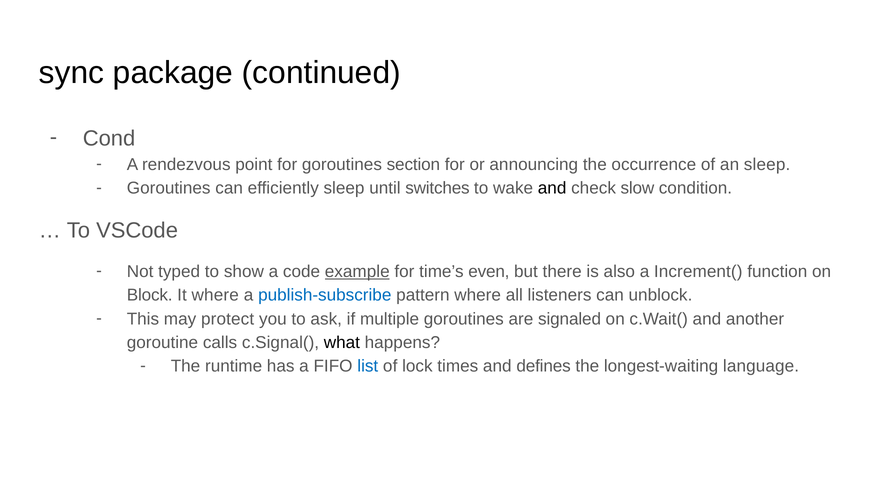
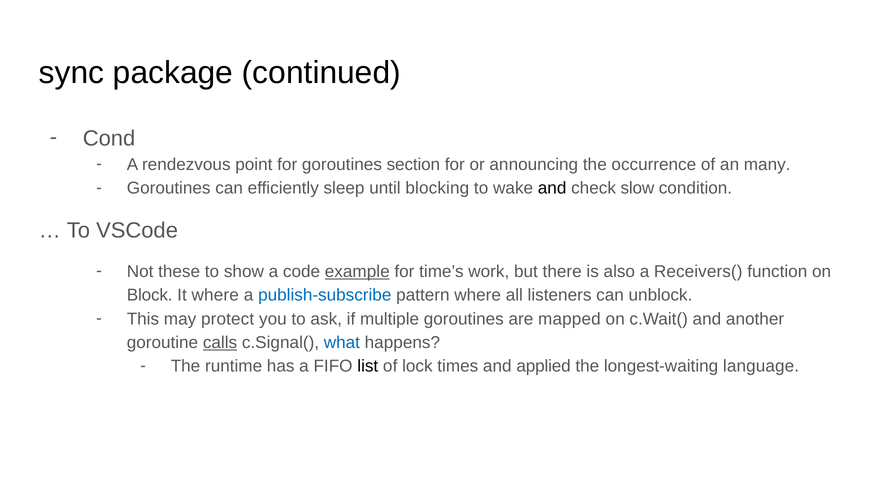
an sleep: sleep -> many (767, 165)
switches: switches -> blocking (437, 188)
typed: typed -> these (179, 272)
even: even -> work (489, 272)
Increment(: Increment( -> Receivers( (698, 272)
signaled: signaled -> mapped (569, 319)
calls underline: none -> present (220, 343)
what colour: black -> blue (342, 343)
list colour: blue -> black (368, 366)
defines: defines -> applied (544, 366)
